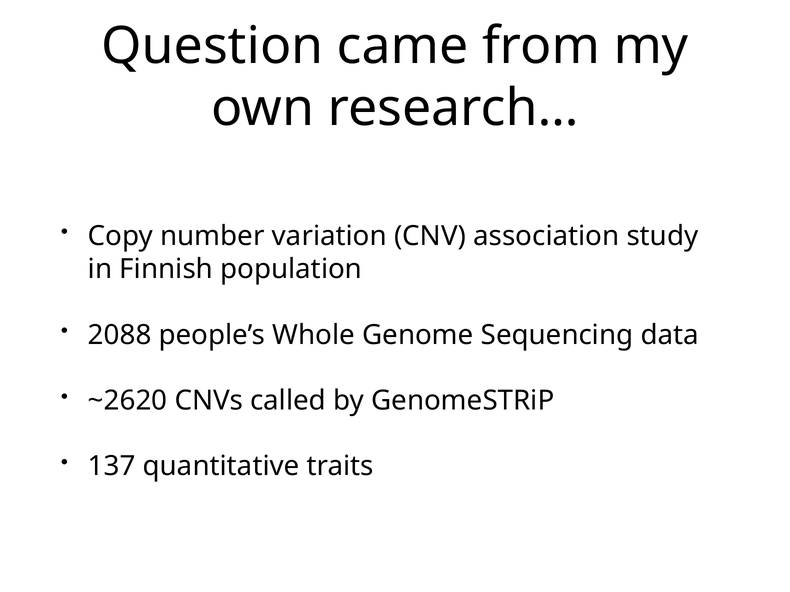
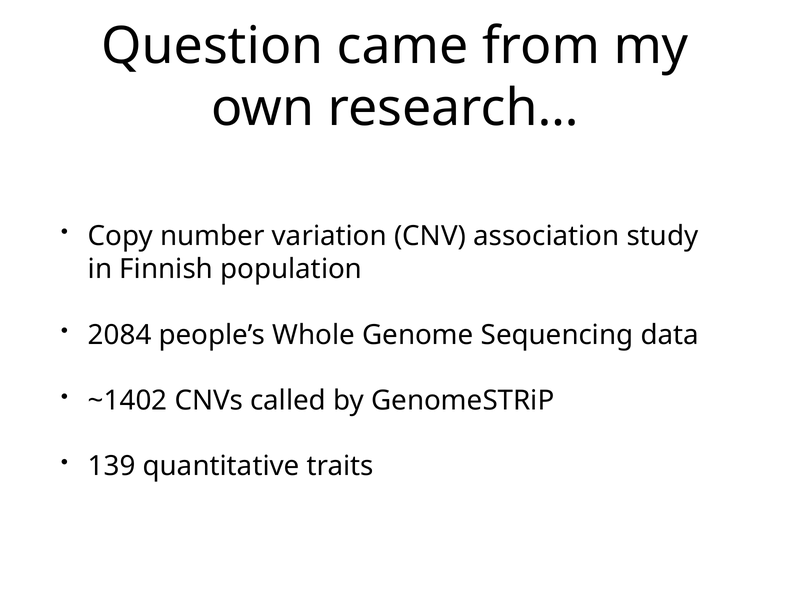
2088: 2088 -> 2084 (120, 335)
~2620: ~2620 -> ~1402 (128, 401)
137: 137 -> 139 (112, 467)
